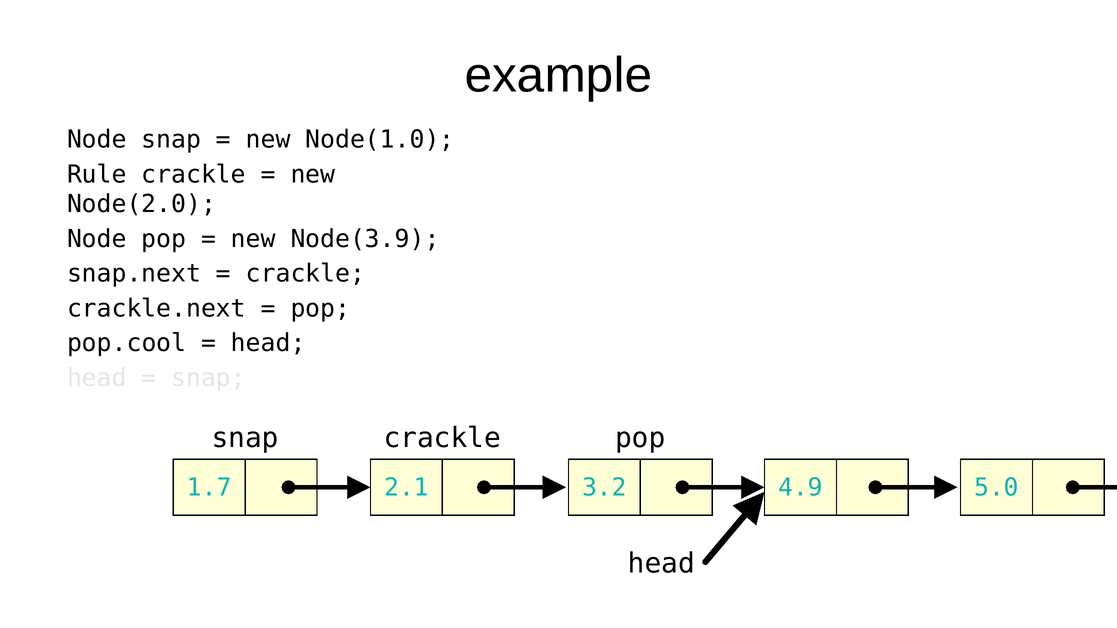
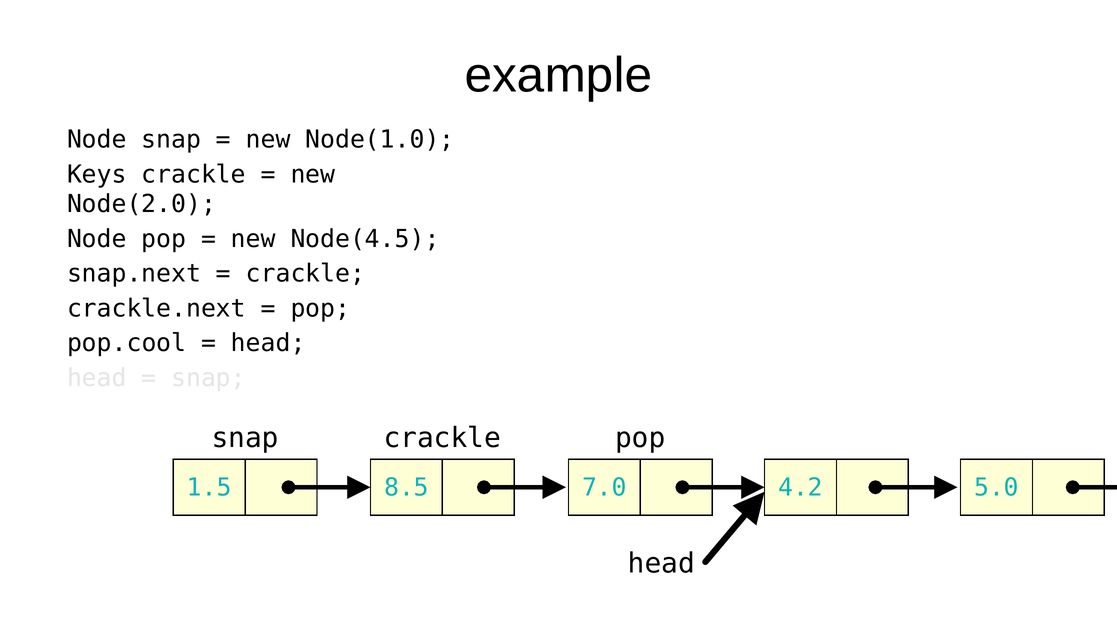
Rule: Rule -> Keys (97, 175)
Node(3.9: Node(3.9 -> Node(4.5 (365, 239)
1.7: 1.7 -> 1.5 (209, 488)
2.1: 2.1 -> 8.5 (406, 488)
3.2: 3.2 -> 7.0 (604, 488)
4.9: 4.9 -> 4.2 (801, 488)
